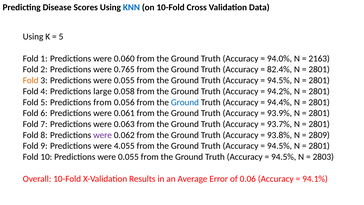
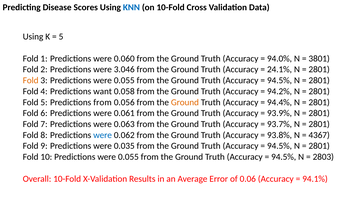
2163: 2163 -> 3801 (319, 58)
0.765: 0.765 -> 3.046 (124, 69)
82.4%: 82.4% -> 24.1% (280, 69)
large: large -> want (103, 91)
Ground colour: blue -> orange (185, 102)
were colour: purple -> blue (103, 135)
2809: 2809 -> 4367 (319, 135)
4.055: 4.055 -> 0.035 (124, 146)
